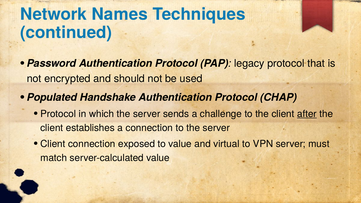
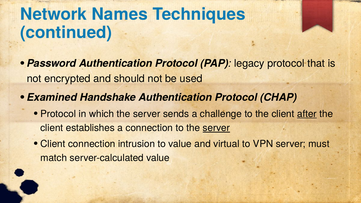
Populated: Populated -> Examined (52, 98)
server underline: none -> present (216, 128)
exposed: exposed -> intrusion (137, 144)
